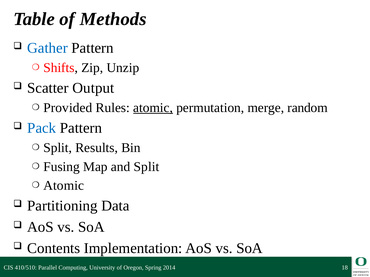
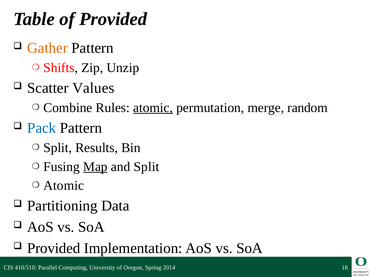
of Methods: Methods -> Provided (113, 19)
Gather colour: blue -> orange (47, 48)
Output: Output -> Values (93, 88)
Provided: Provided -> Combine (68, 108)
Map underline: none -> present (95, 167)
Contents: Contents -> Provided (54, 249)
